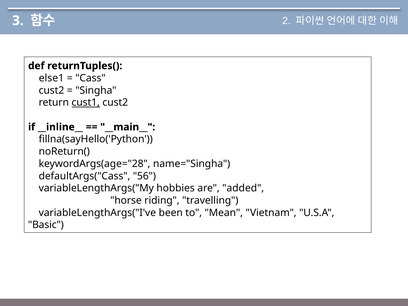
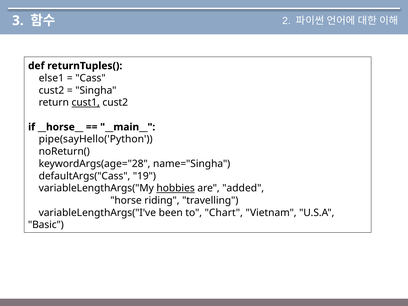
__inline__: __inline__ -> __horse__ (60, 127)
fillna(sayHello('Python: fillna(sayHello('Python -> pipe(sayHello('Python (96, 139)
56: 56 -> 19 (144, 176)
hobbies underline: none -> present (176, 188)
Mean: Mean -> Chart (224, 213)
